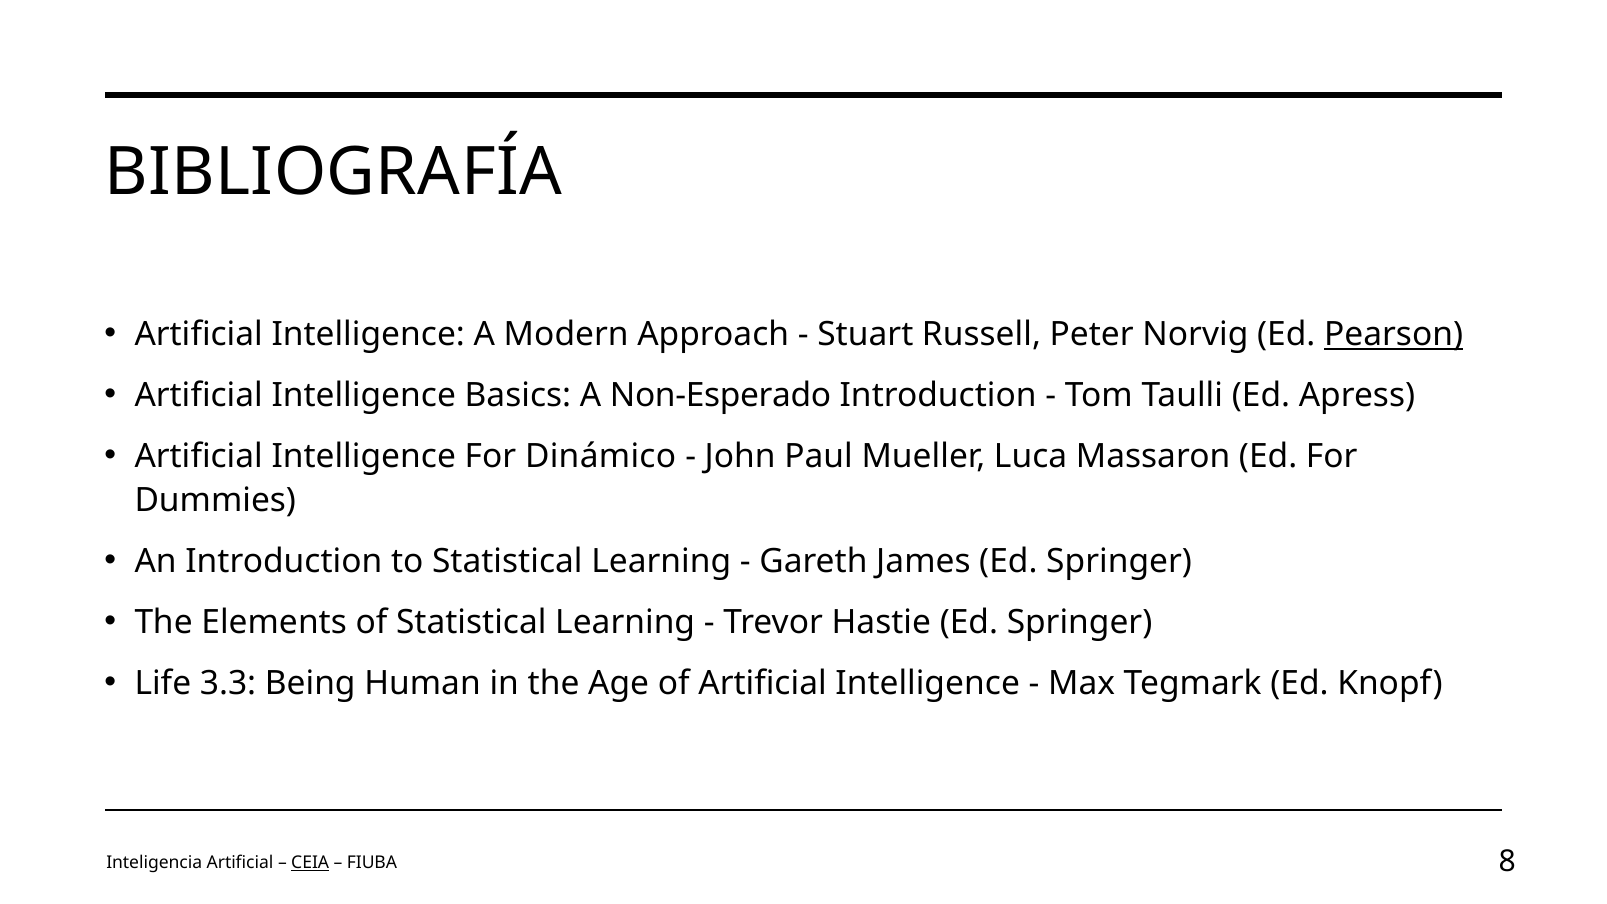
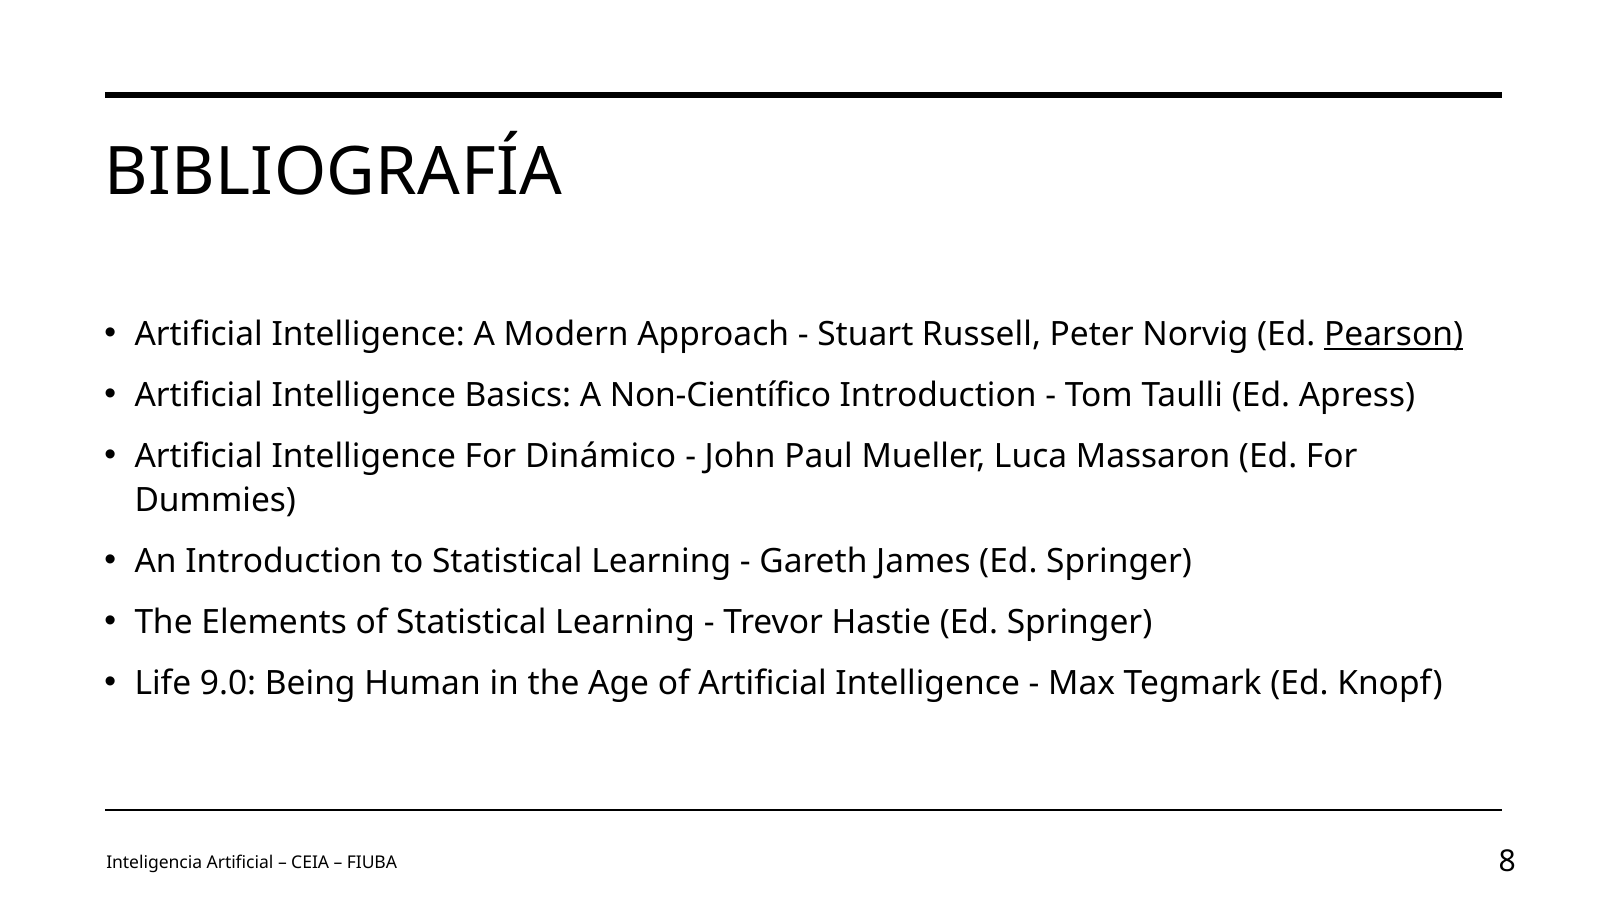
Non-Esperado: Non-Esperado -> Non-Científico (721, 396)
3.3: 3.3 -> 9.0 (228, 684)
CEIA underline: present -> none (310, 863)
